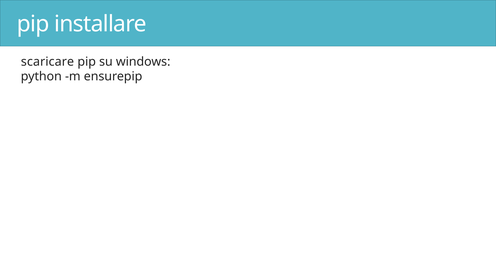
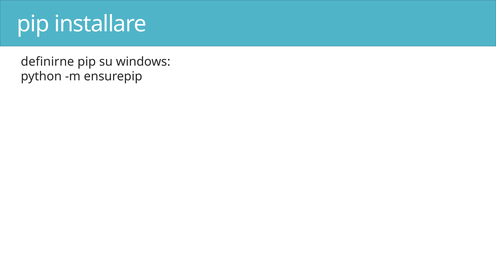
scaricare: scaricare -> definirne (47, 62)
